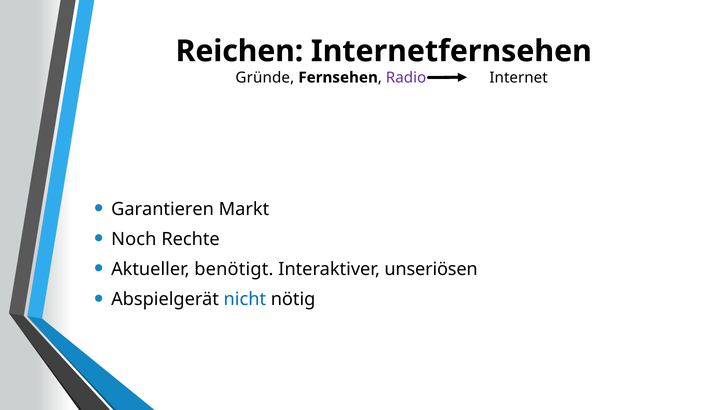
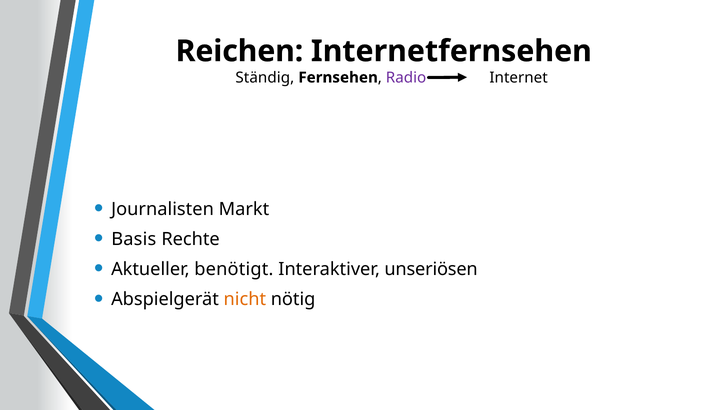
Gründe: Gründe -> Ständig (265, 77)
Garantieren: Garantieren -> Journalisten (163, 209)
Noch: Noch -> Basis (134, 239)
nicht colour: blue -> orange (245, 299)
